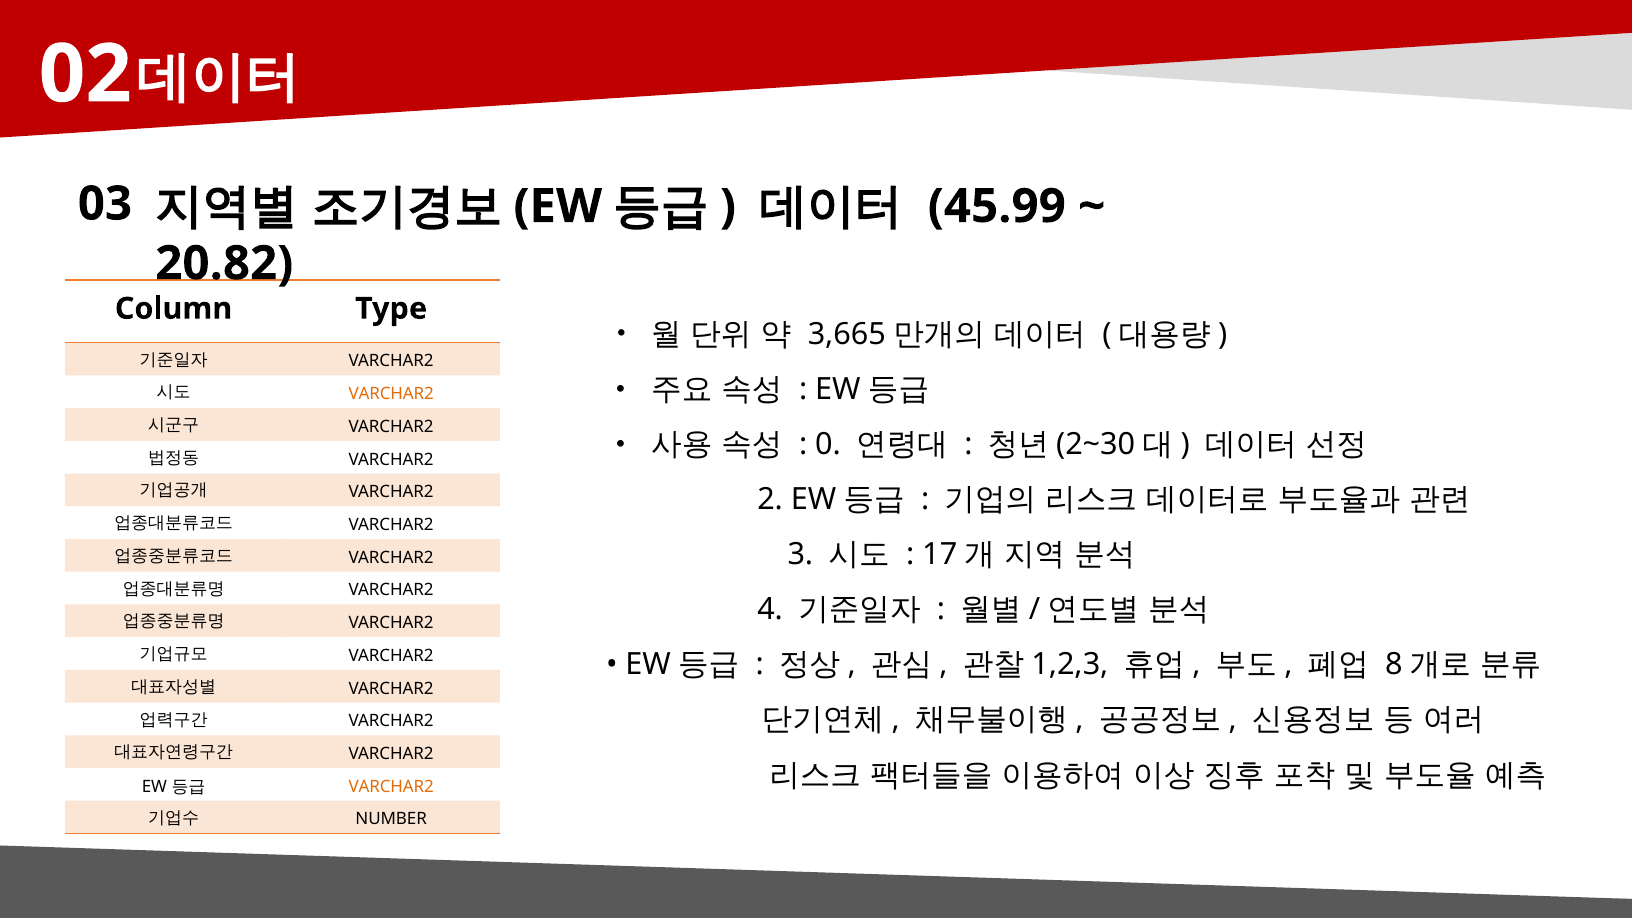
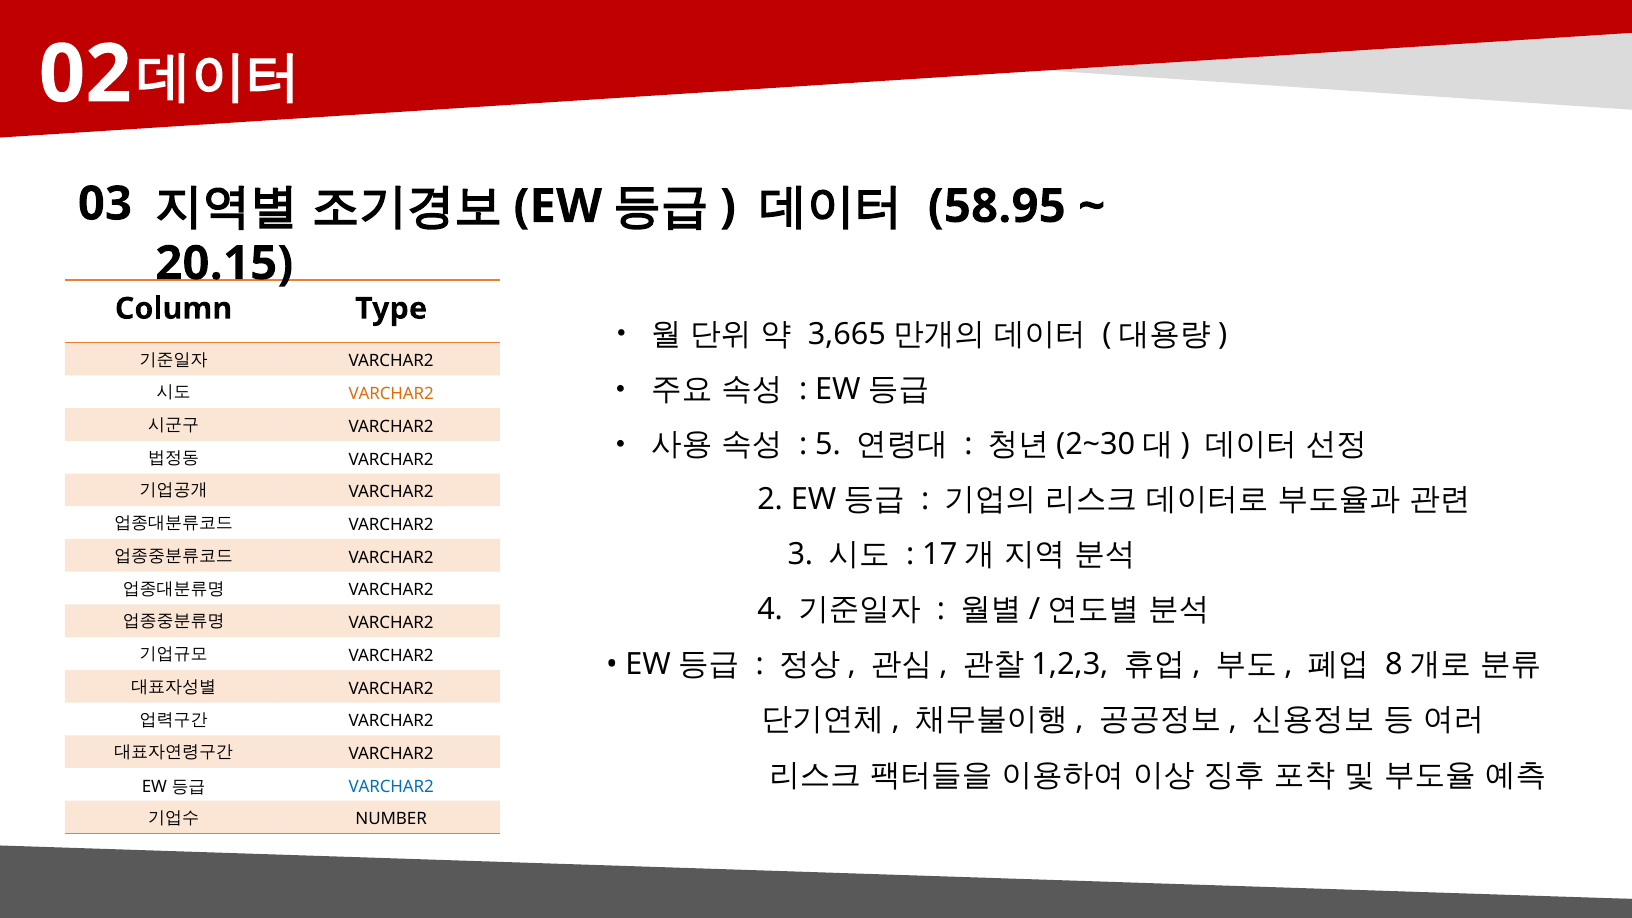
45.99: 45.99 -> 58.95 (997, 206)
20.82: 20.82 -> 20.15 (224, 263)
0: 0 -> 5 (828, 444)
VARCHAR2 colour: orange -> blue (391, 787)
